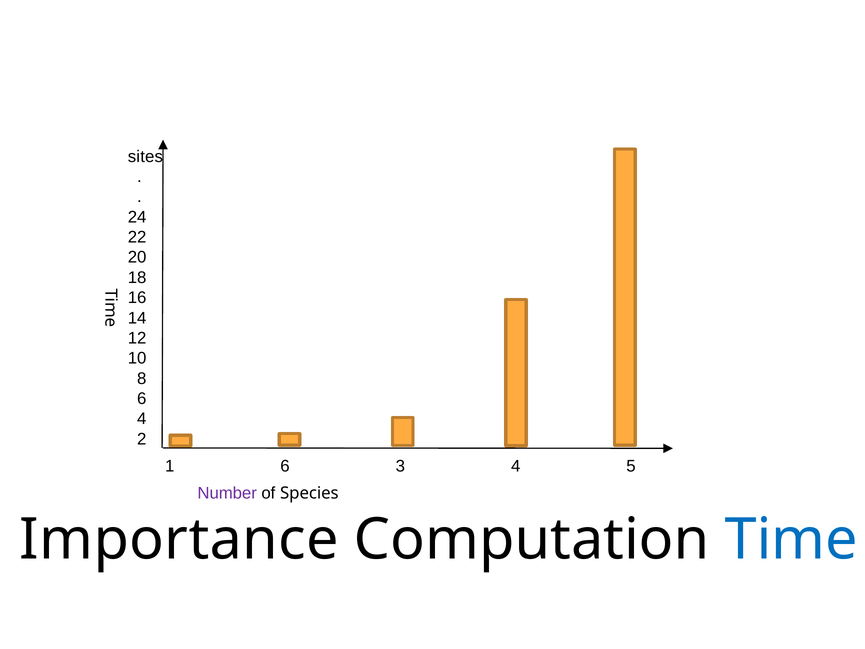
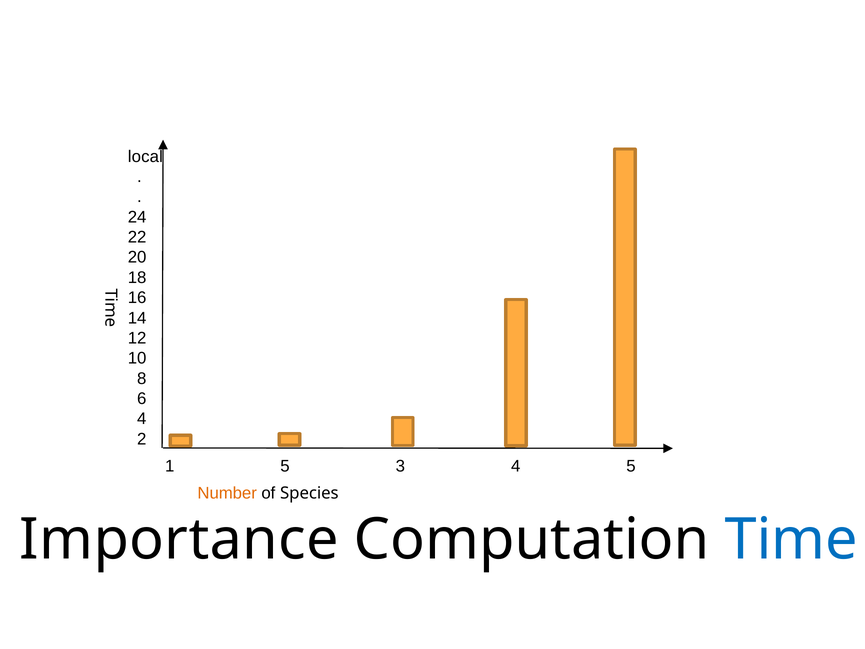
sites: sites -> local (145, 157)
1 6: 6 -> 5 (285, 466)
Number colour: purple -> orange (227, 493)
